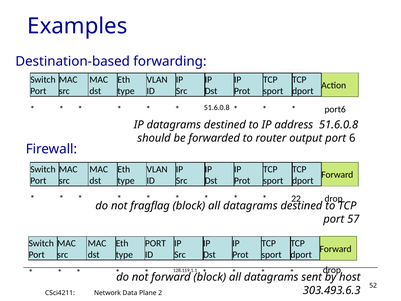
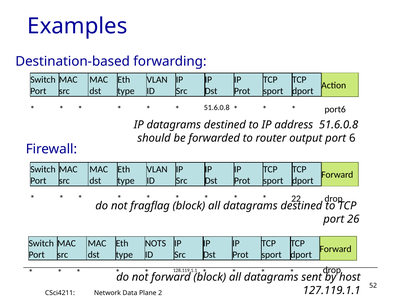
57: 57 -> 26 (353, 219)
PORT: PORT -> NOTS (155, 243)
303.493.6.3: 303.493.6.3 -> 127.119.1.1 (332, 290)
